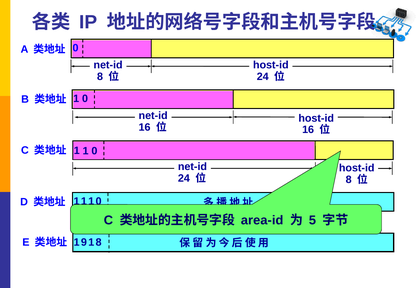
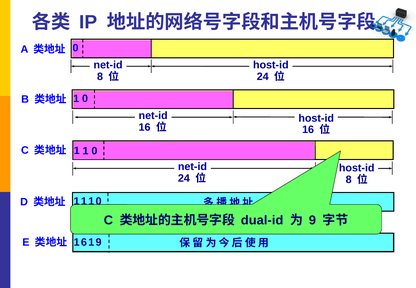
area-id: area-id -> dual-id (262, 220)
5: 5 -> 9 (312, 220)
9: 9 -> 6 (84, 242)
1 8: 8 -> 9 (99, 242)
